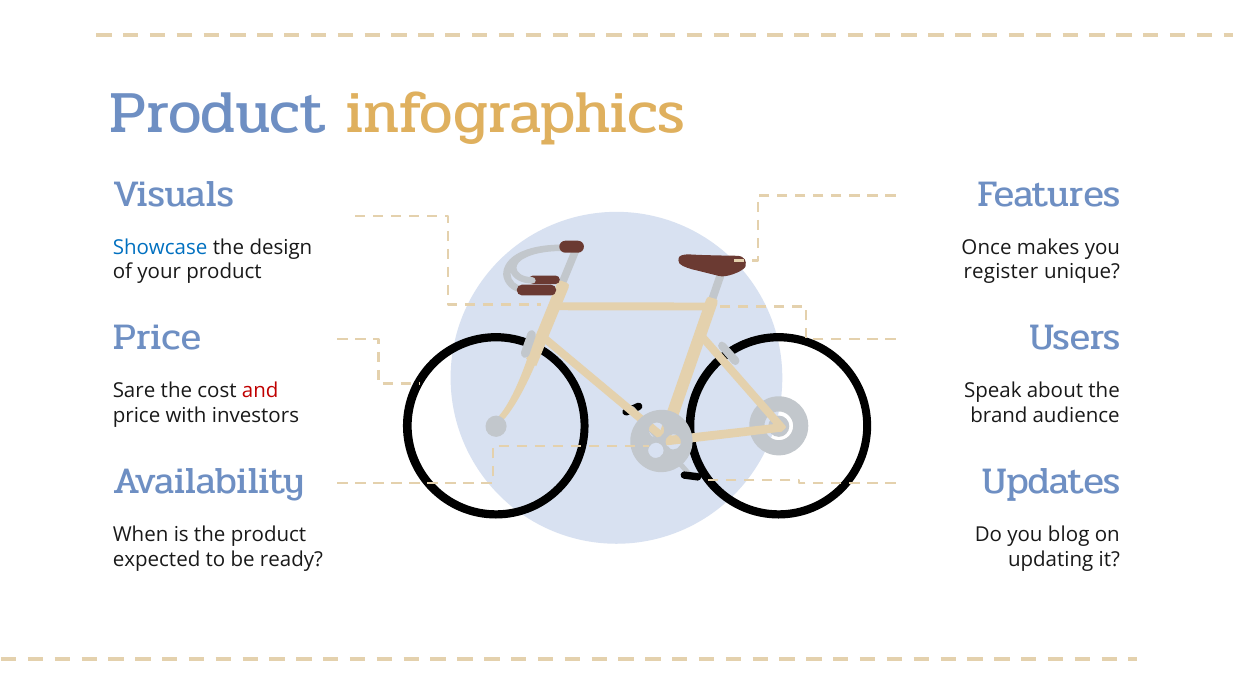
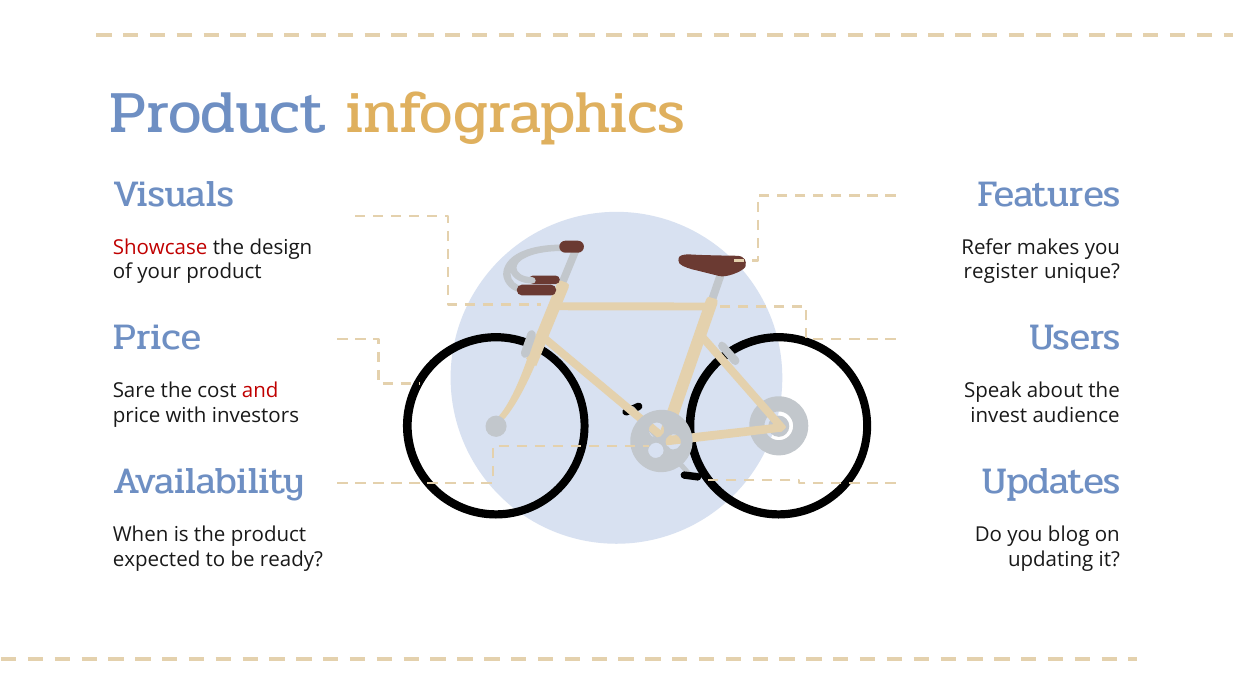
Showcase colour: blue -> red (160, 247)
Once: Once -> Refer (987, 247)
brand: brand -> invest (999, 416)
